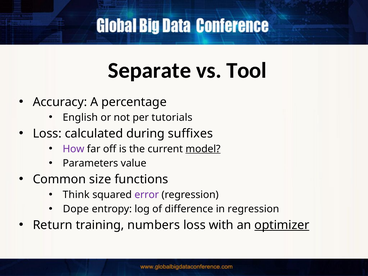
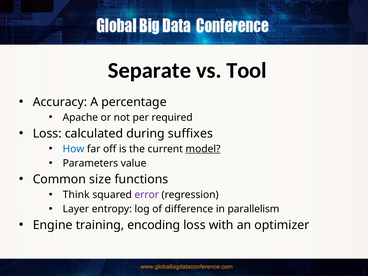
English: English -> Apache (80, 117)
tutorials: tutorials -> required (172, 117)
How colour: purple -> blue (73, 149)
Dope: Dope -> Layer (76, 209)
in regression: regression -> parallelism (253, 209)
Return: Return -> Engine (53, 225)
numbers: numbers -> encoding (154, 225)
optimizer underline: present -> none (282, 225)
